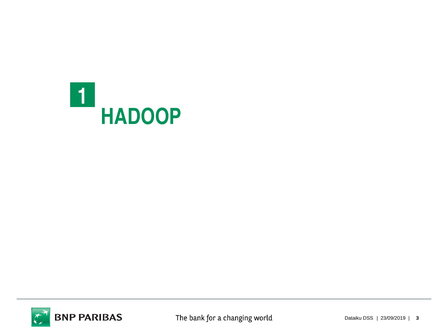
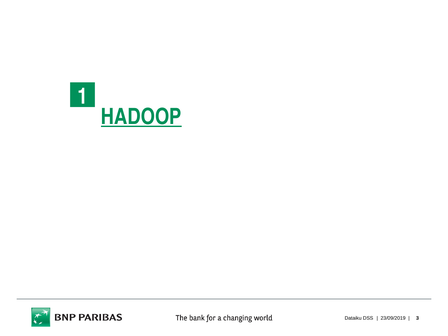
HADOOP underline: none -> present (141, 117)
